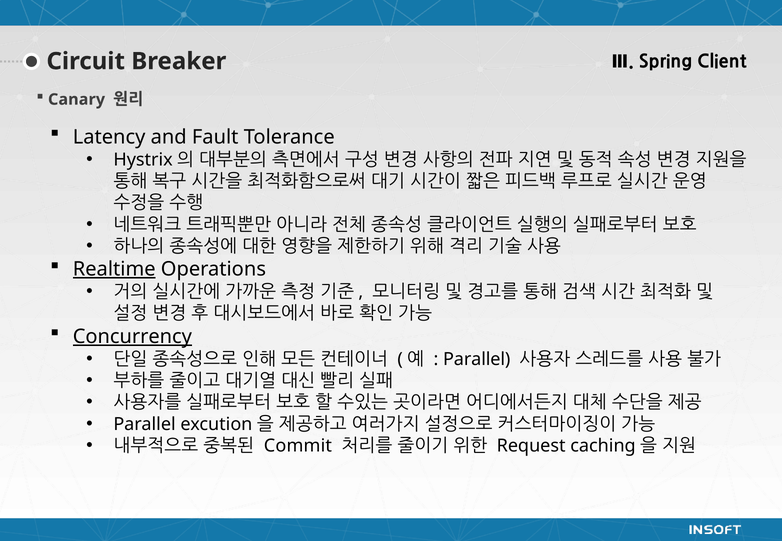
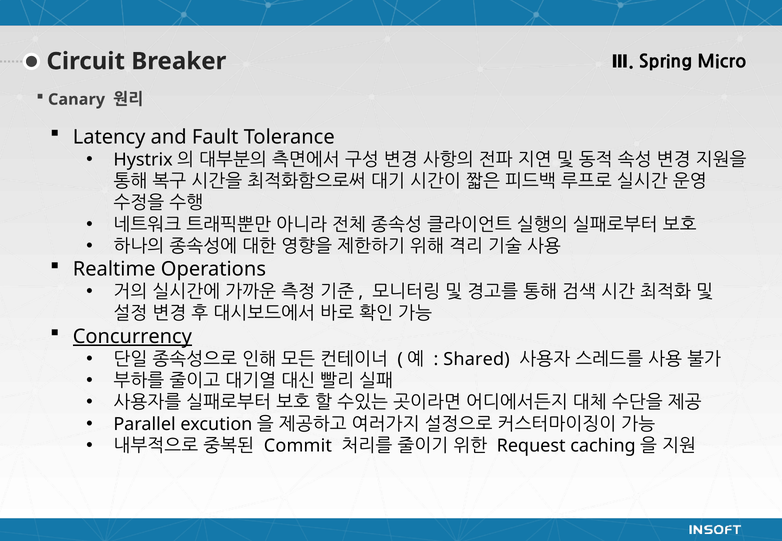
Client: Client -> Micro (722, 62)
Realtime underline: present -> none (114, 269)
Parallel: Parallel -> Shared (477, 359)
